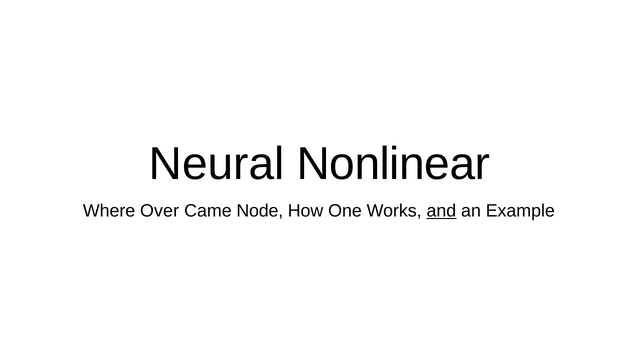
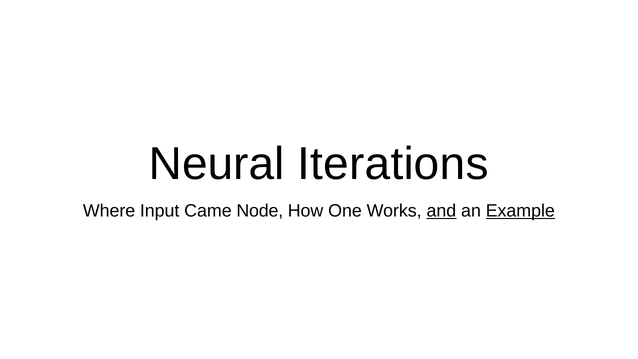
Nonlinear: Nonlinear -> Iterations (393, 164)
Over: Over -> Input (160, 211)
Example underline: none -> present (520, 211)
